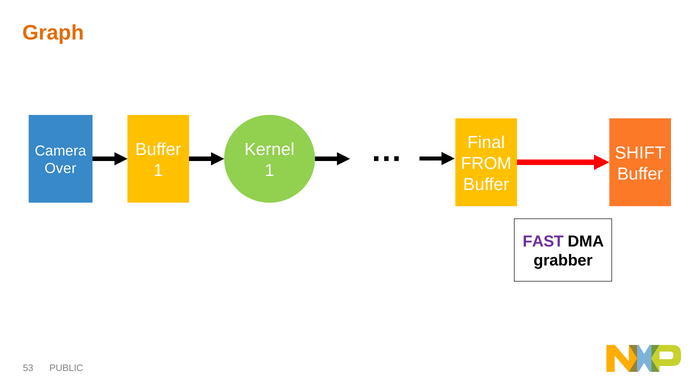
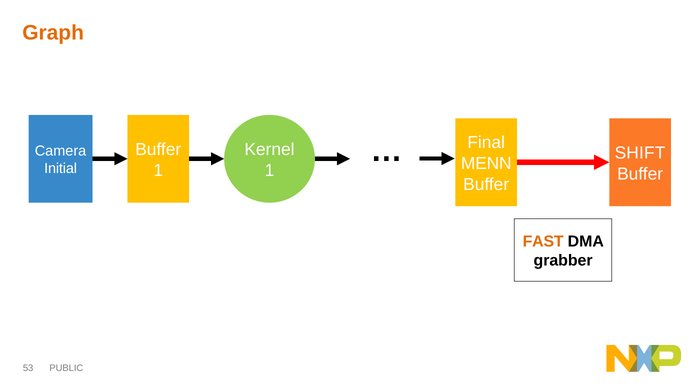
FROM: FROM -> MENN (486, 163)
Over: Over -> Initial (61, 168)
FAST colour: purple -> orange (543, 241)
